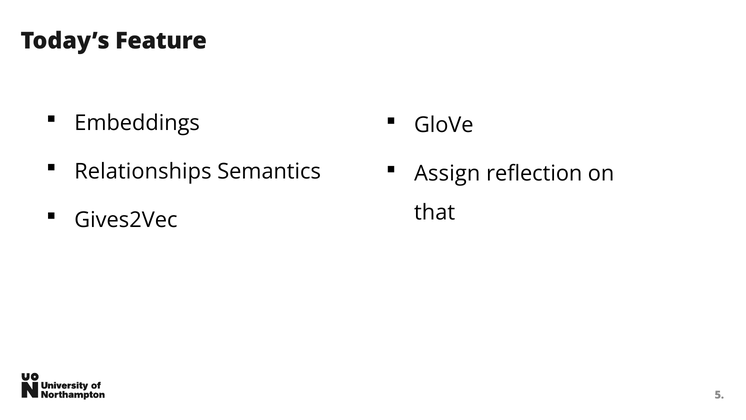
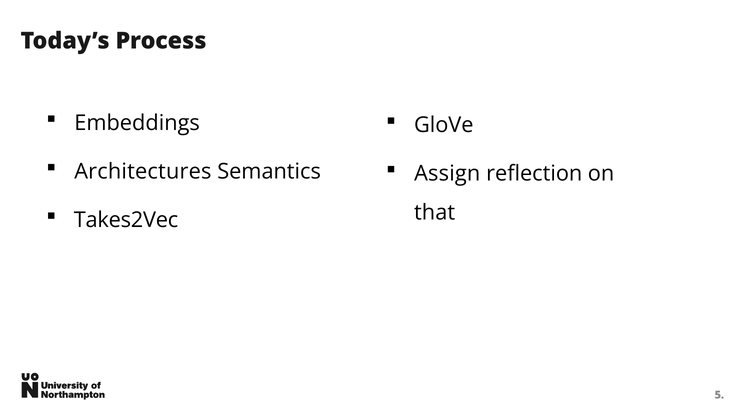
Feature: Feature -> Process (161, 41)
Relationships: Relationships -> Architectures (143, 171)
Gives2Vec: Gives2Vec -> Takes2Vec (126, 220)
